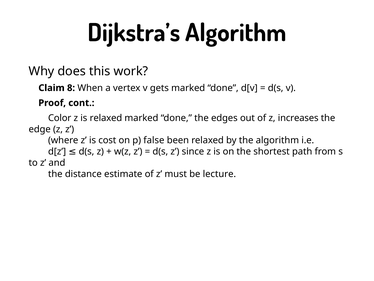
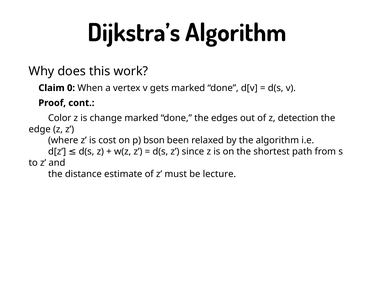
8: 8 -> 0 (71, 88)
is relaxed: relaxed -> change (106, 118)
increases: increases -> detection (298, 118)
false: false -> bson (154, 140)
